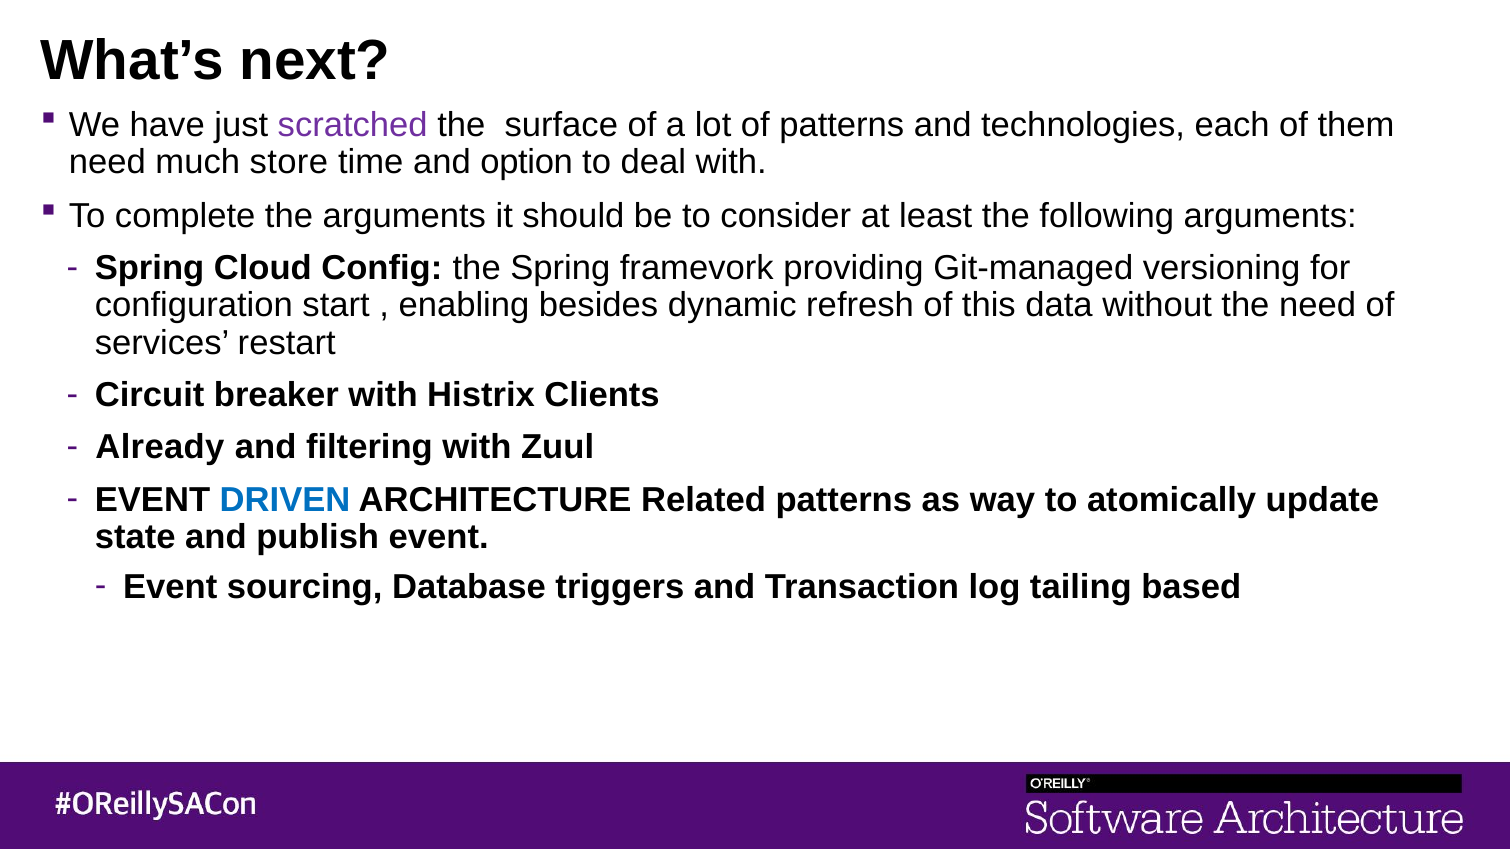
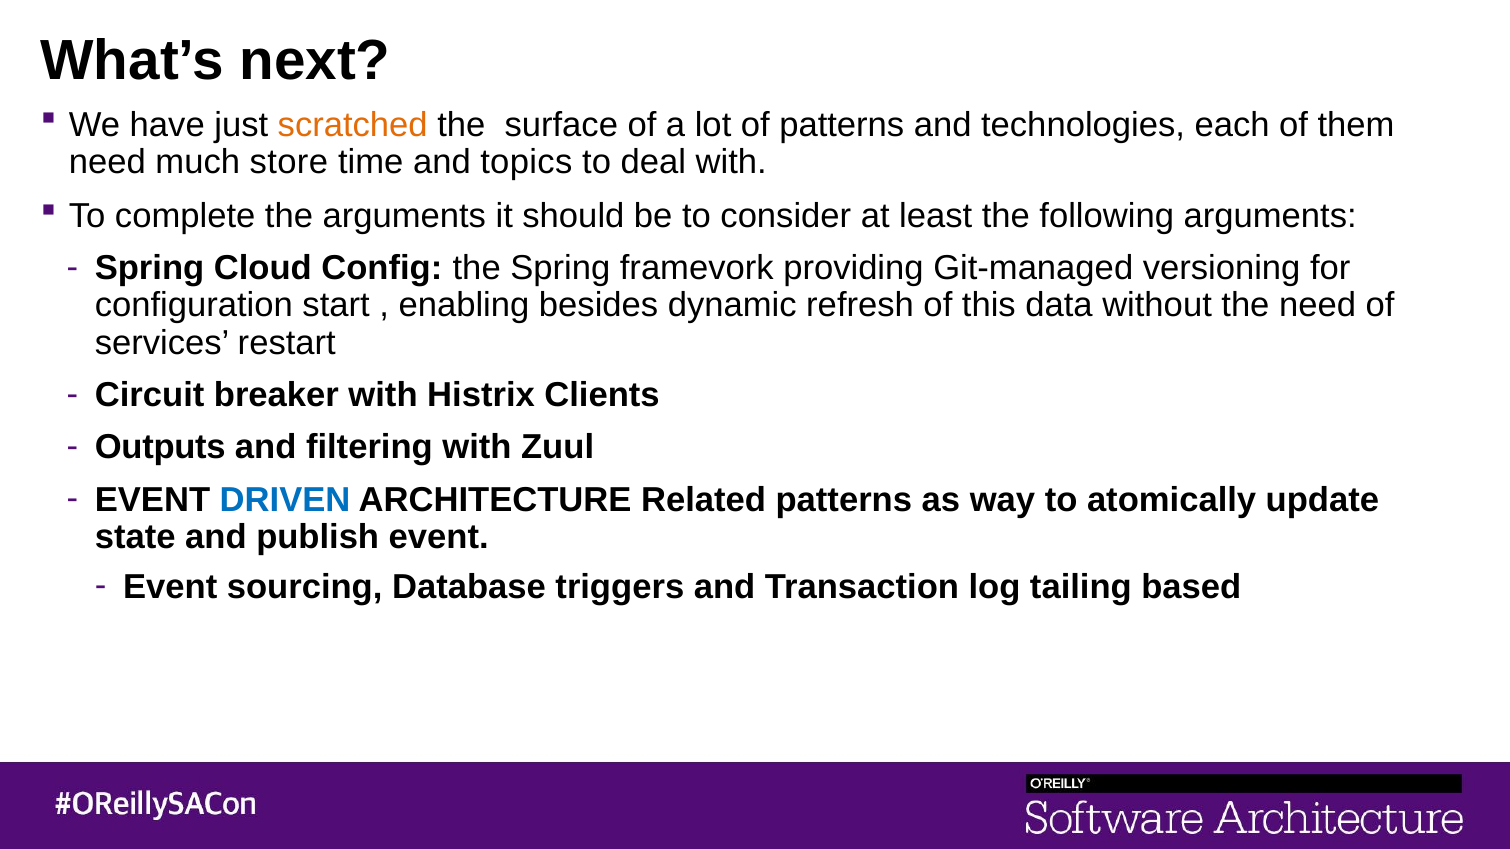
scratched colour: purple -> orange (353, 125)
option: option -> topics (526, 162)
Already: Already -> Outputs (160, 448)
